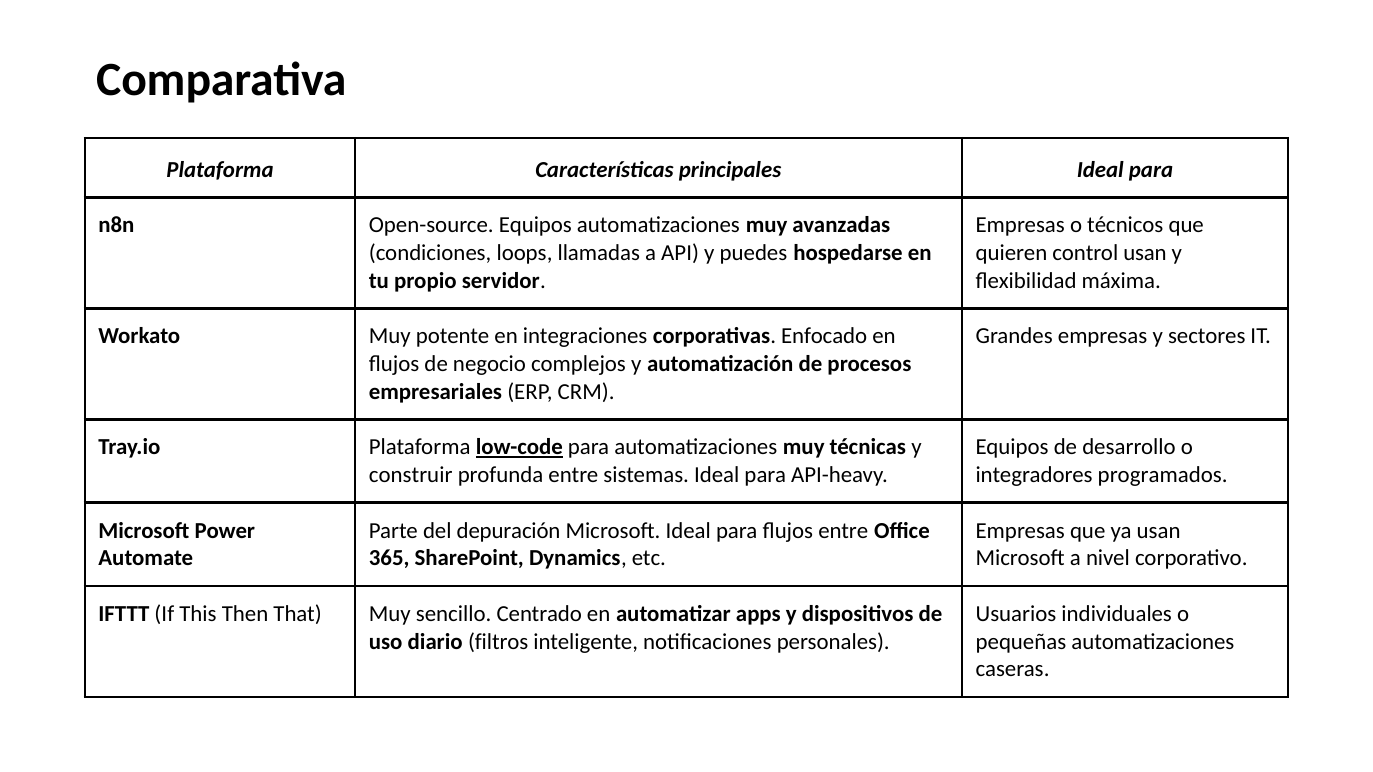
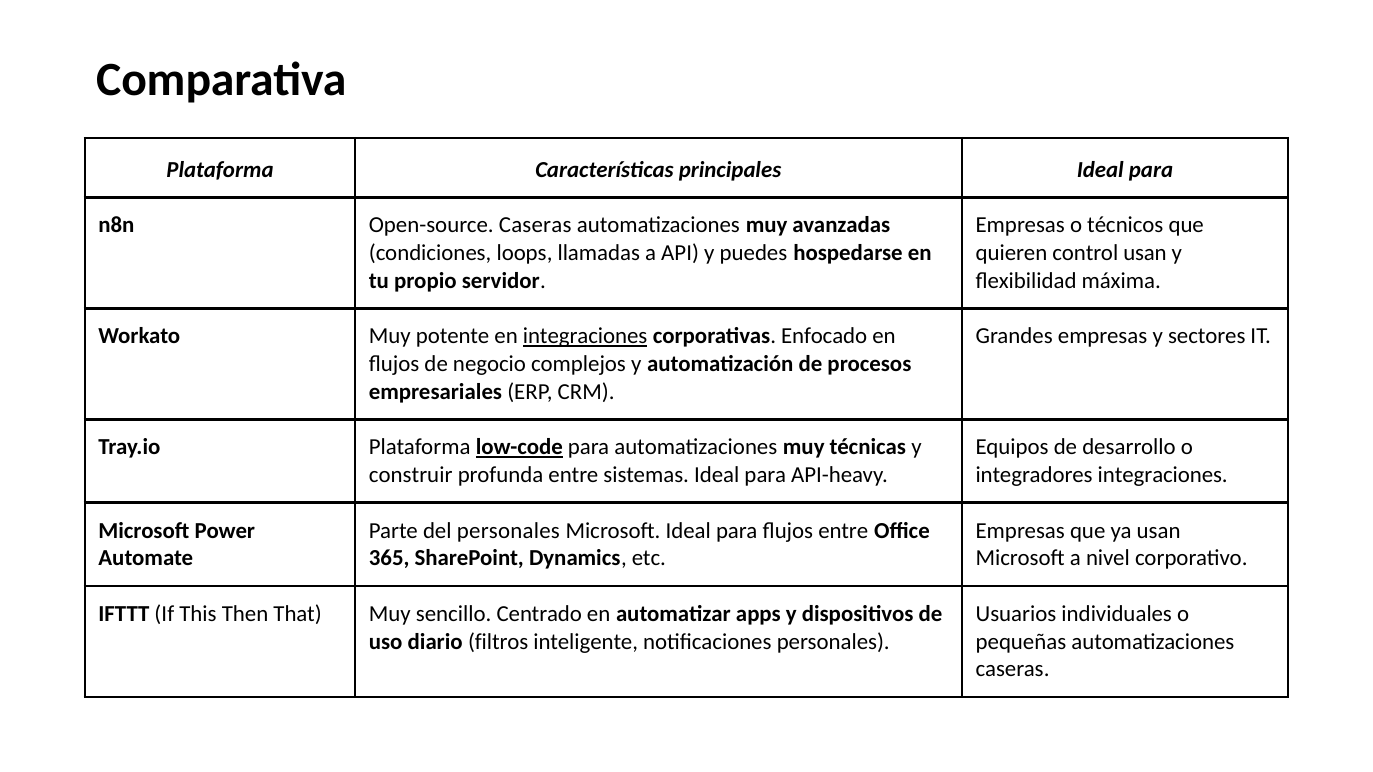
Open-source Equipos: Equipos -> Caseras (535, 225)
integraciones underline: none -> present (585, 336)
integradores programados: programados -> integraciones (1163, 475)
del depuración: depuración -> personales (508, 531)
